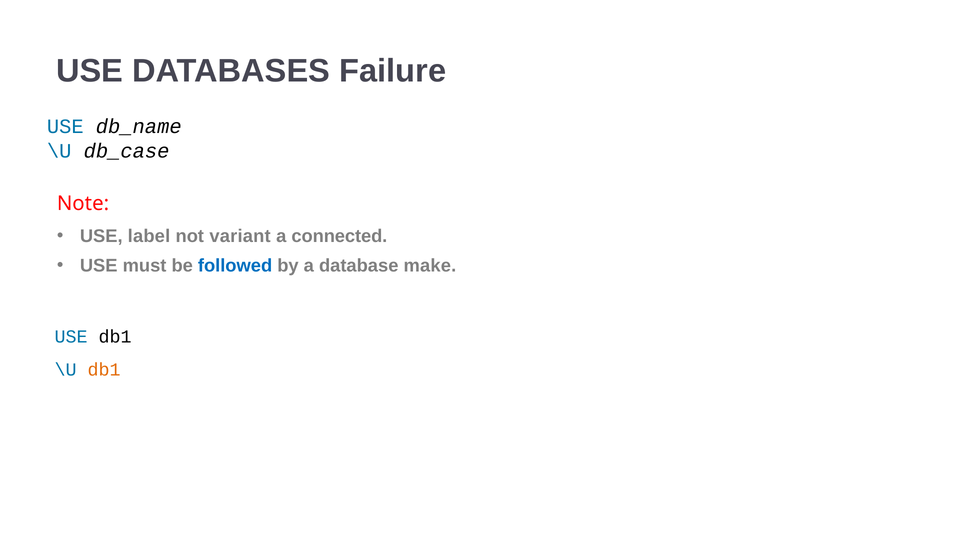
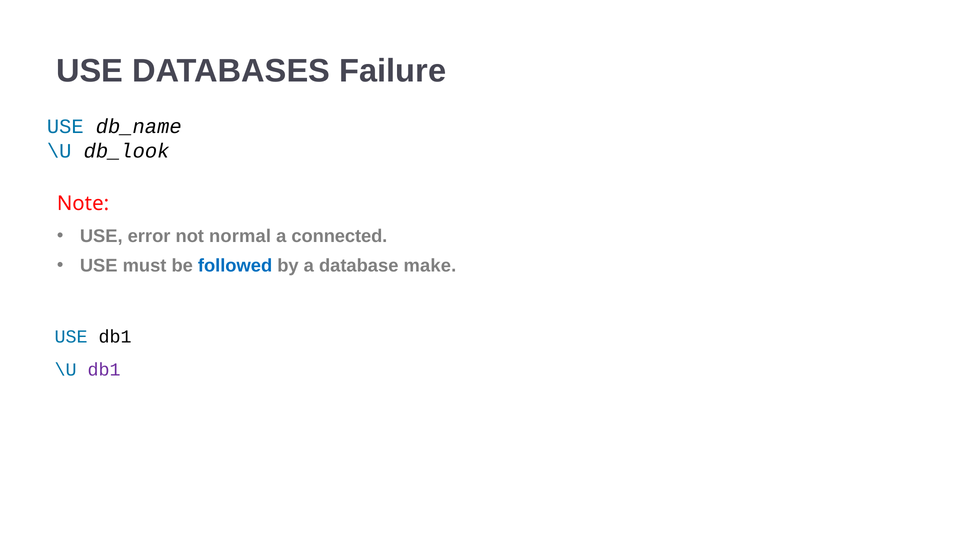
db_case: db_case -> db_look (127, 151)
label: label -> error (149, 236)
variant: variant -> normal (240, 236)
db1 colour: orange -> purple (104, 370)
